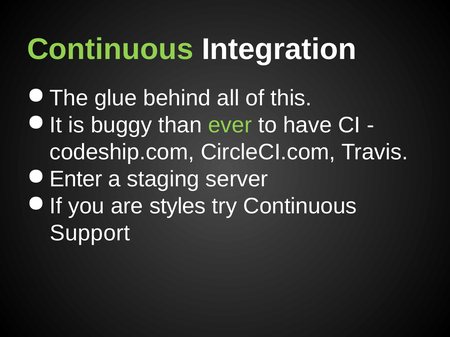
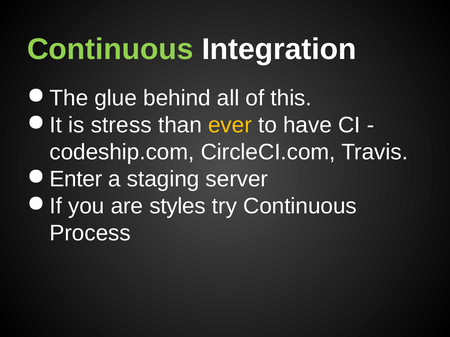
buggy: buggy -> stress (121, 125)
ever colour: light green -> yellow (230, 125)
Support: Support -> Process (90, 233)
